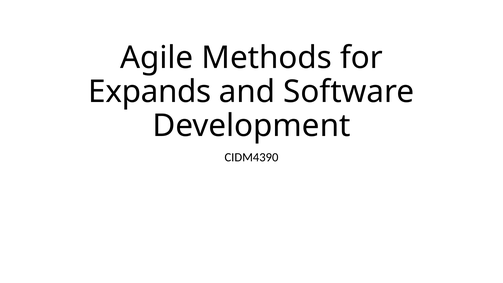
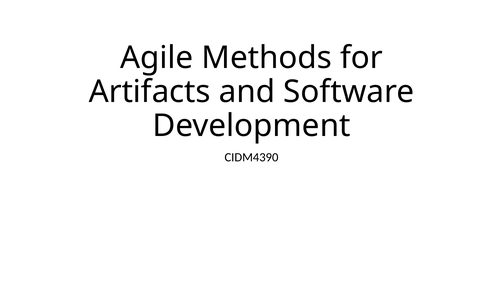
Expands: Expands -> Artifacts (150, 92)
